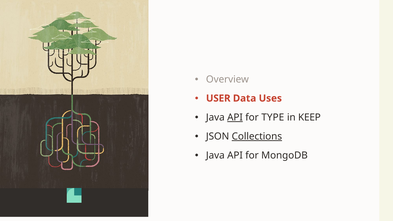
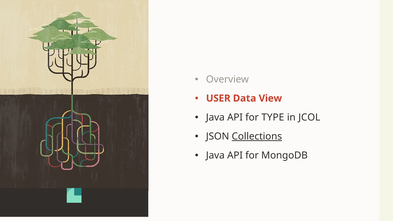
Uses: Uses -> View (270, 98)
API underline: present -> none (235, 117)
KEEP: KEEP -> JCOL (309, 117)
